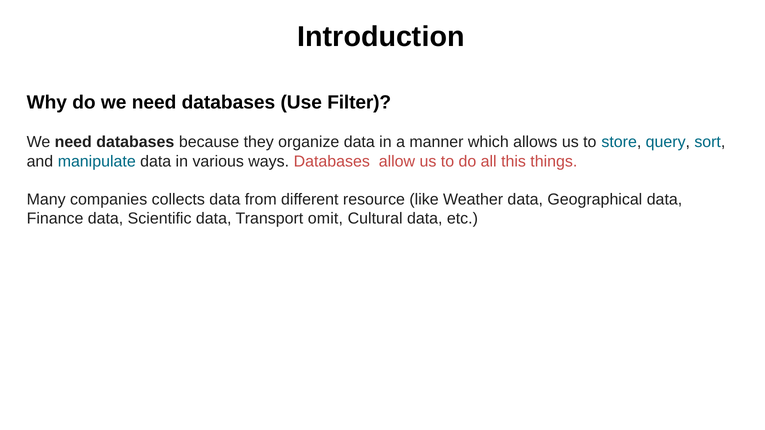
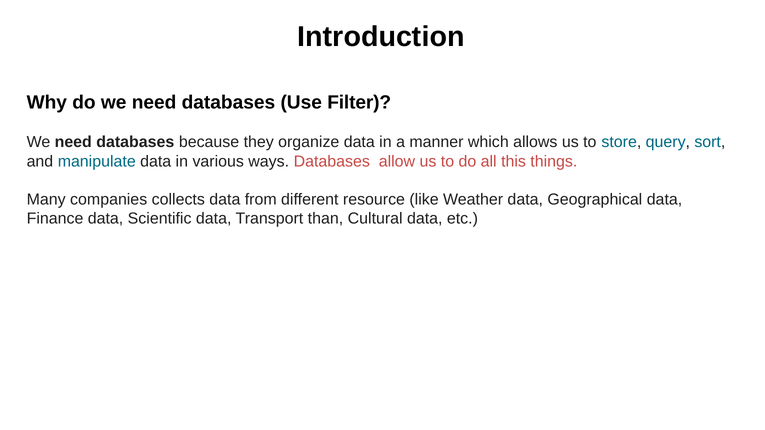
omit: omit -> than (325, 219)
